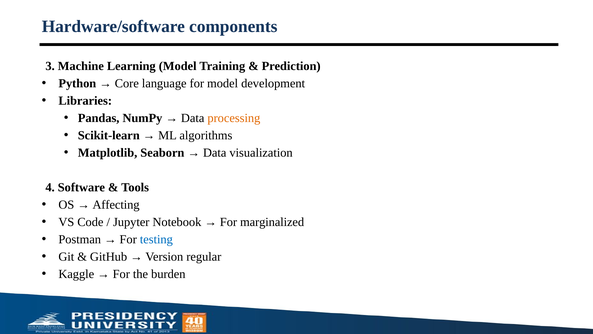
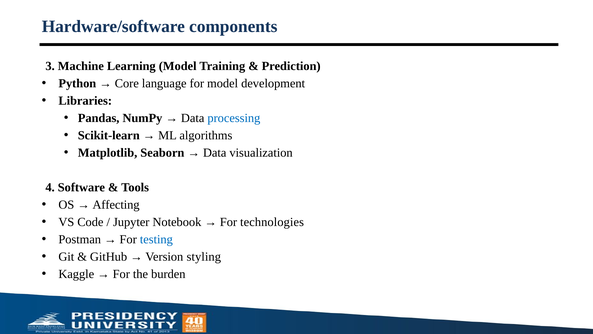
processing colour: orange -> blue (234, 118)
marginalized: marginalized -> technologies (272, 222)
regular: regular -> styling (204, 256)
